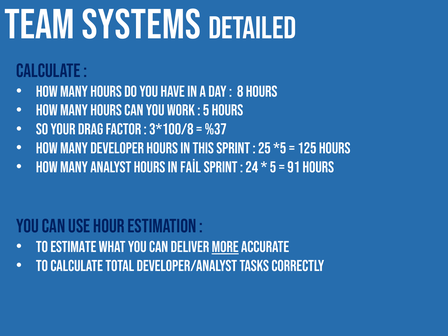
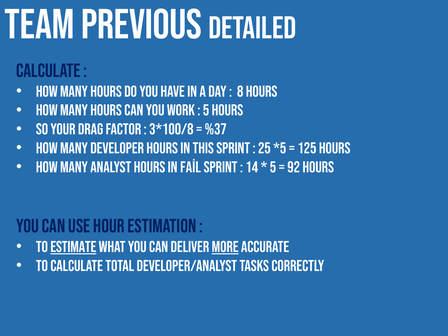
systems: systems -> prevıous (142, 25)
24: 24 -> 14 (252, 167)
91: 91 -> 92 (294, 167)
estımate underline: none -> present (73, 247)
